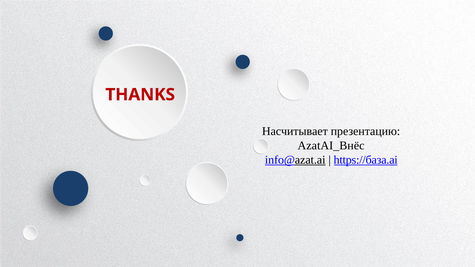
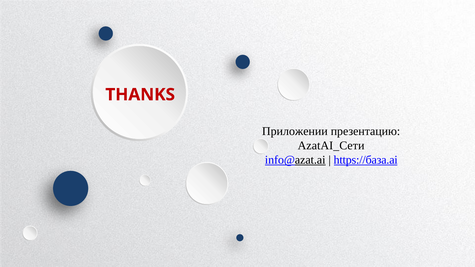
Насчитывает: Насчитывает -> Приложении (295, 131)
AzatAI_Внёс: AzatAI_Внёс -> AzatAI_Сети (331, 146)
